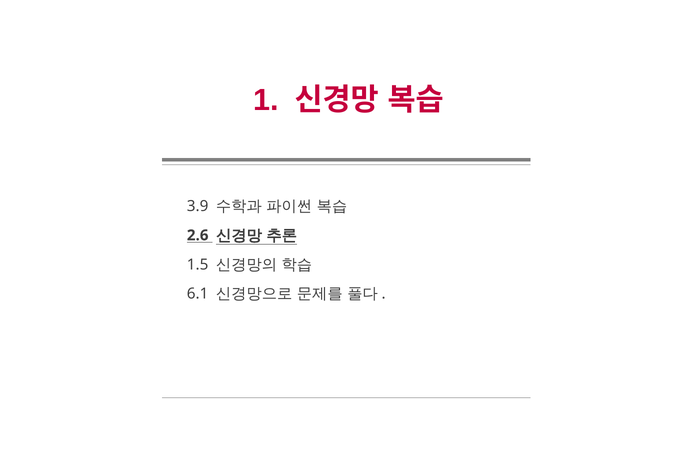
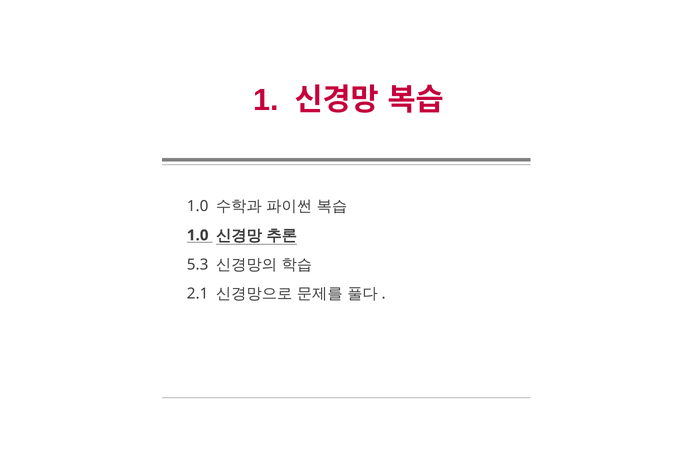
3.9: 3.9 -> 1.0 (198, 206)
2.6: 2.6 -> 1.0 (198, 236)
1.5: 1.5 -> 5.3 (198, 265)
6.1: 6.1 -> 2.1 (198, 294)
